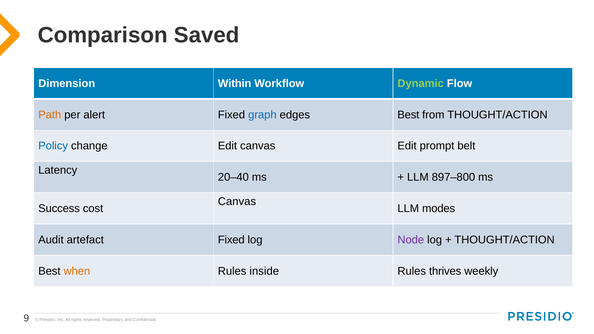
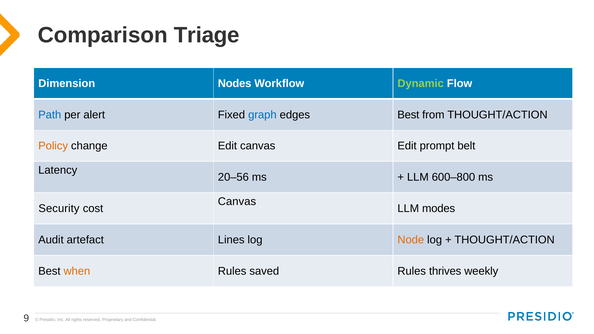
Saved: Saved -> Triage (207, 35)
Within: Within -> Nodes (235, 83)
Path colour: orange -> blue (50, 115)
Policy colour: blue -> orange (53, 146)
20–40: 20–40 -> 20–56 (233, 177)
897–800: 897–800 -> 600–800 (453, 177)
Success: Success -> Security (59, 209)
artefact Fixed: Fixed -> Lines (231, 240)
Node colour: purple -> orange (411, 240)
inside: inside -> saved (264, 271)
